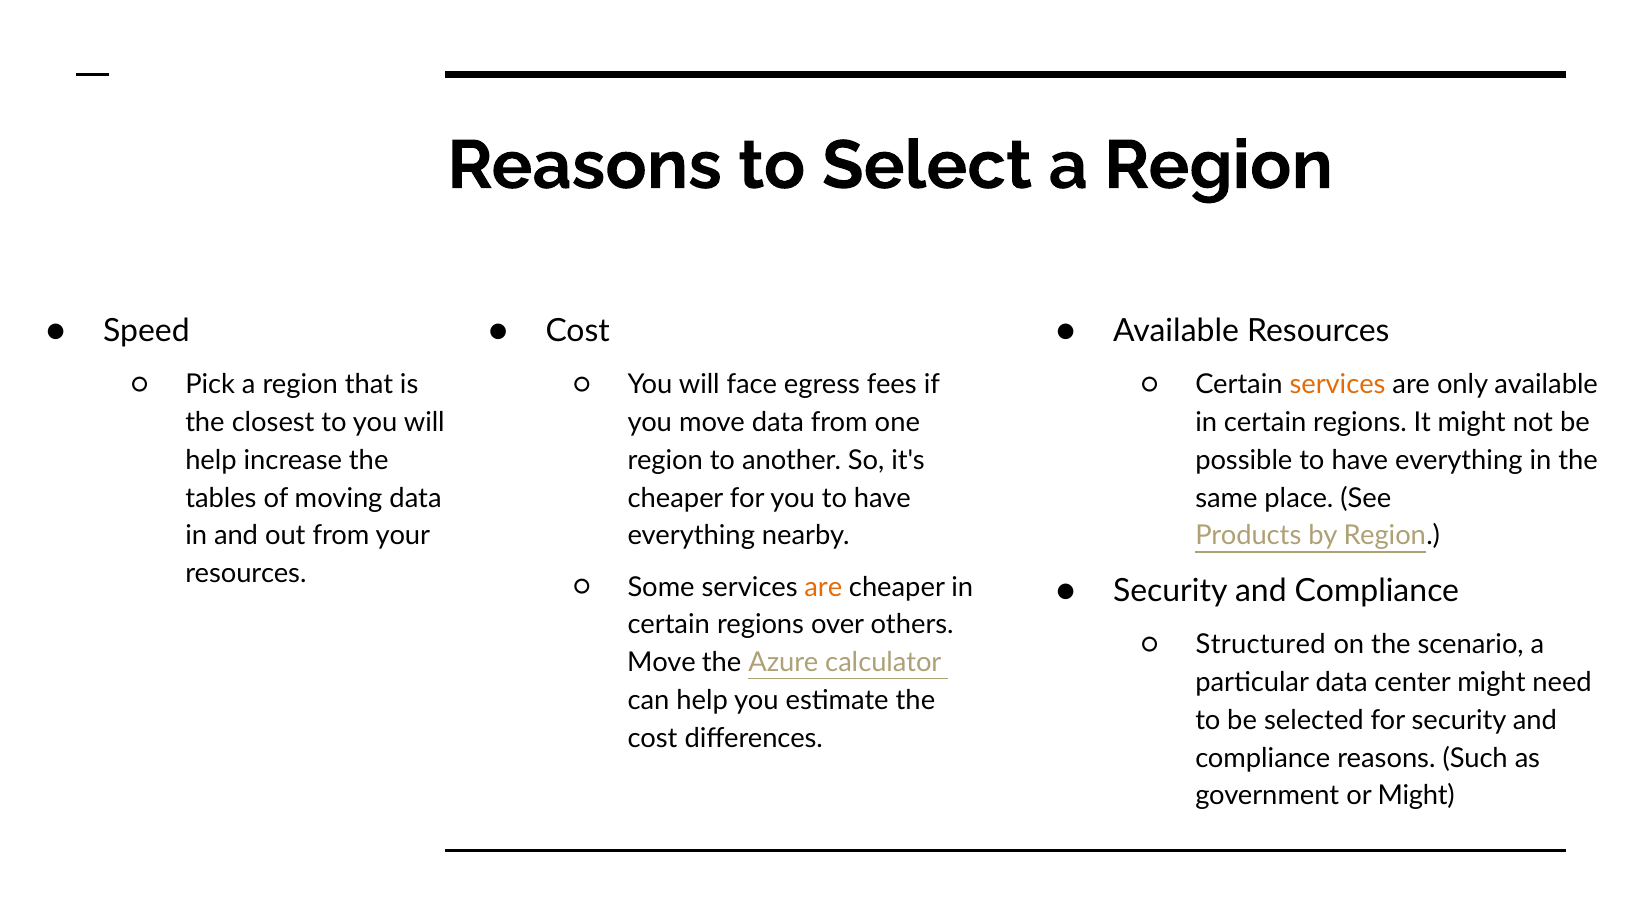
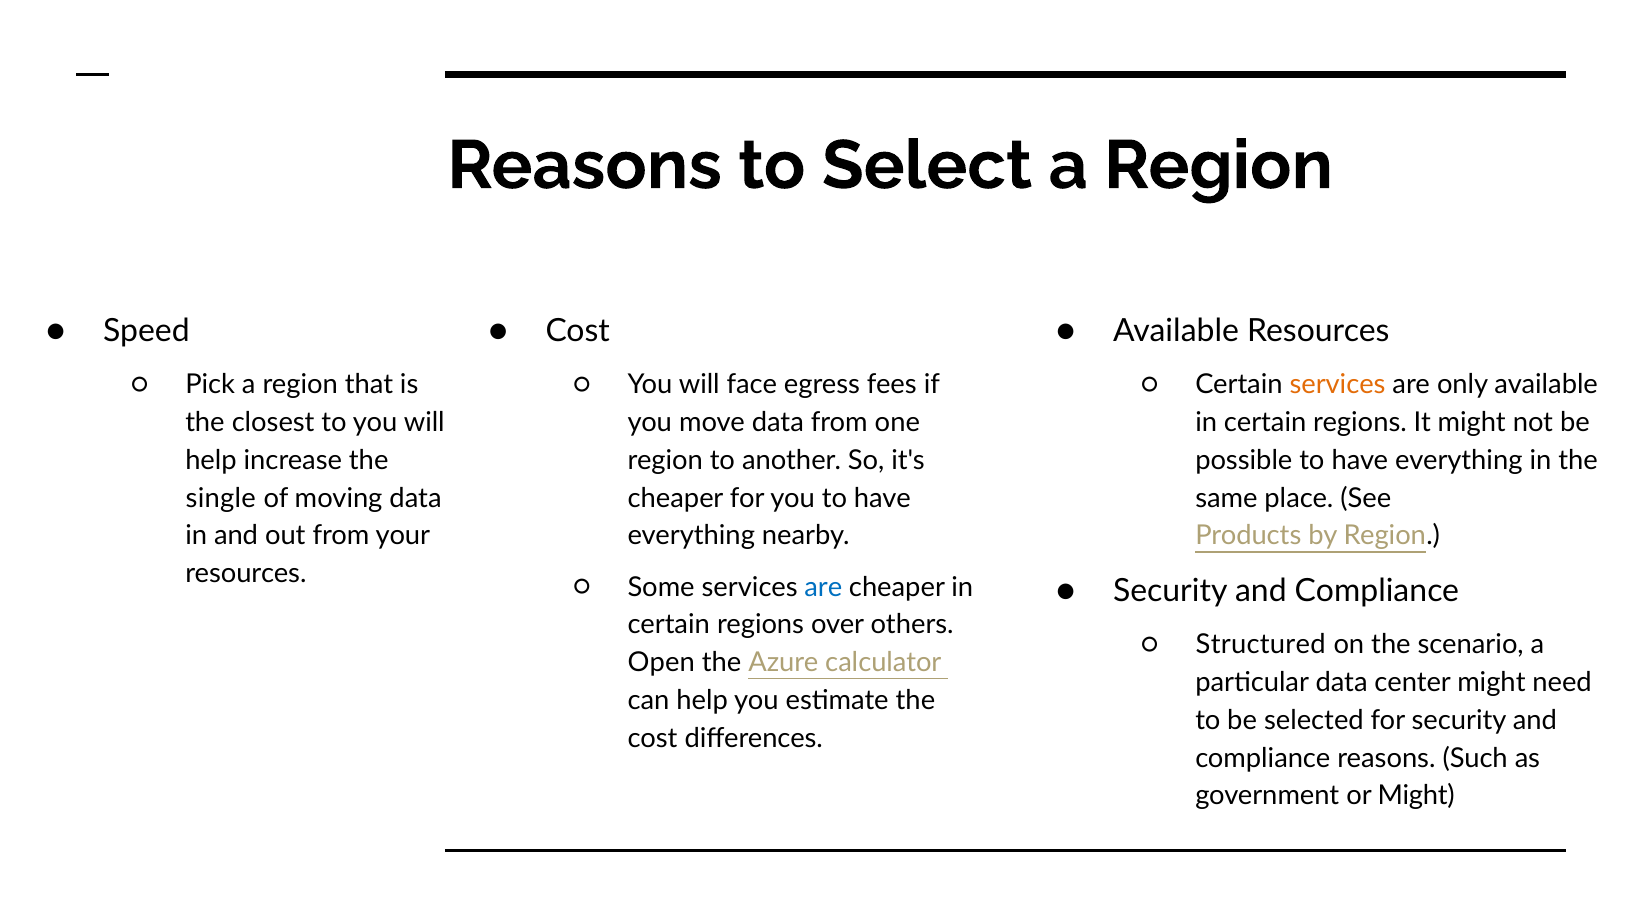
tables: tables -> single (221, 498)
are colour: orange -> blue (823, 588)
Move: Move -> Open (661, 663)
